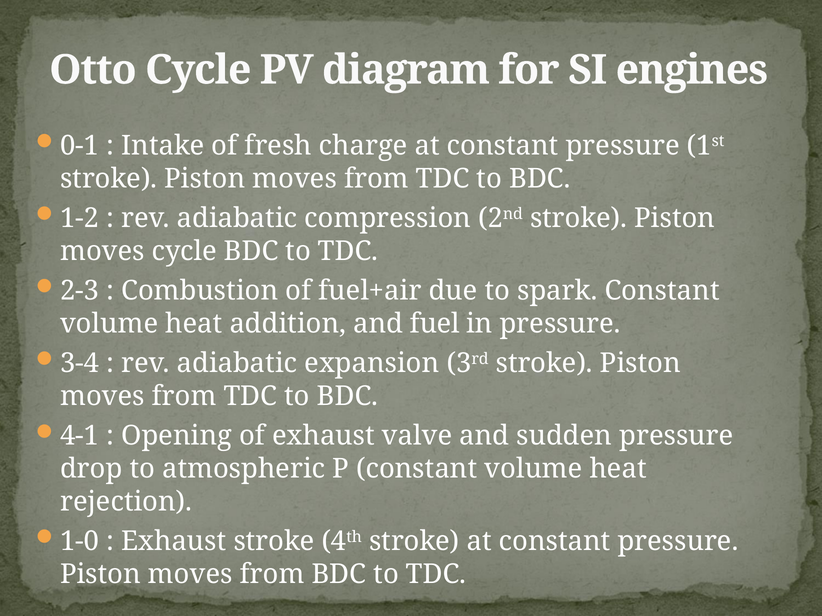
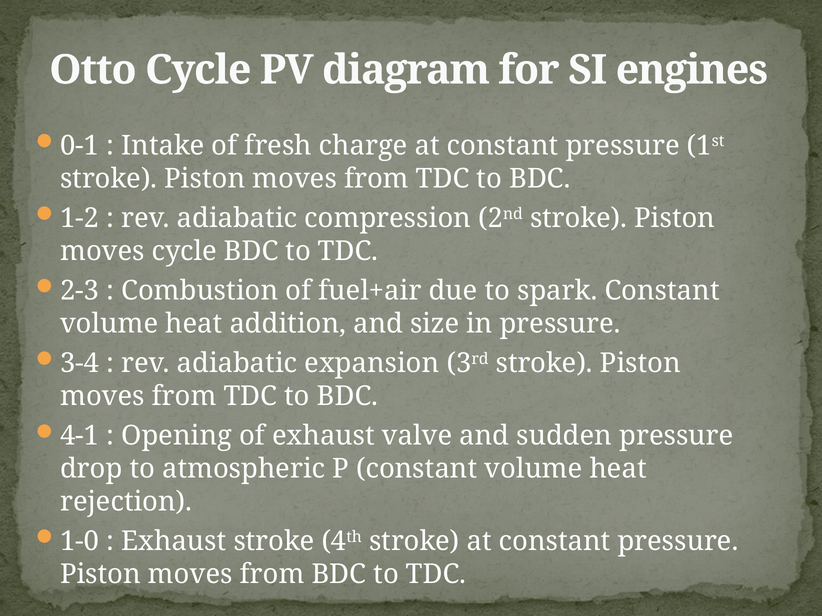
fuel: fuel -> size (435, 324)
